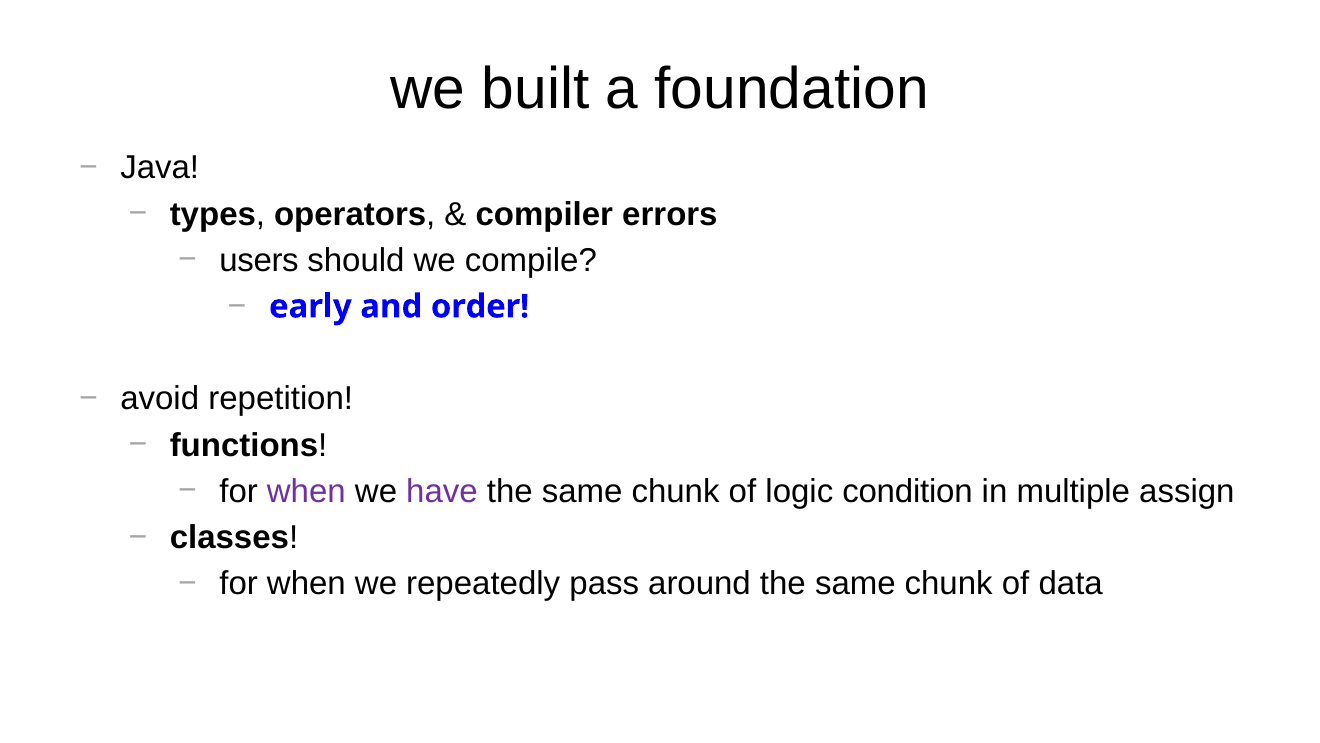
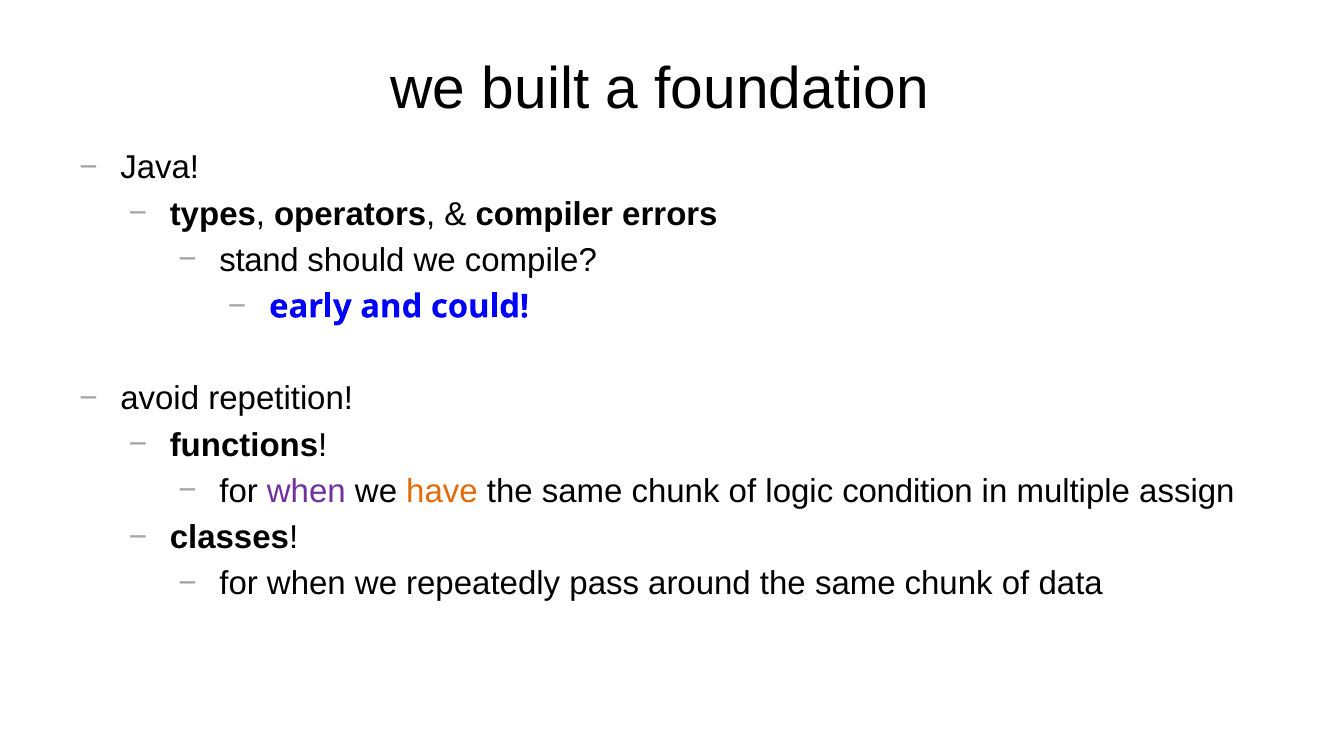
users: users -> stand (259, 260)
order: order -> could (480, 306)
have colour: purple -> orange (442, 491)
